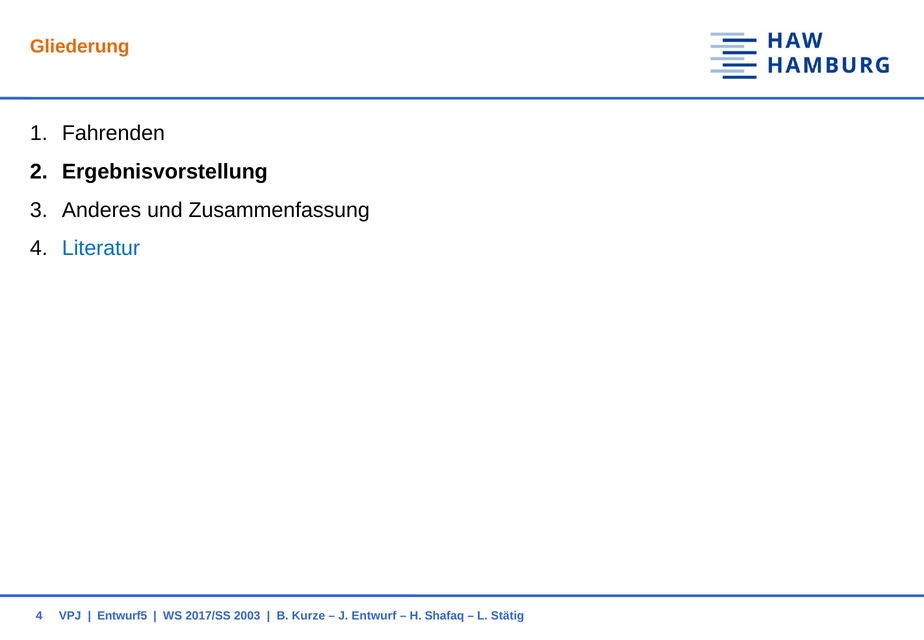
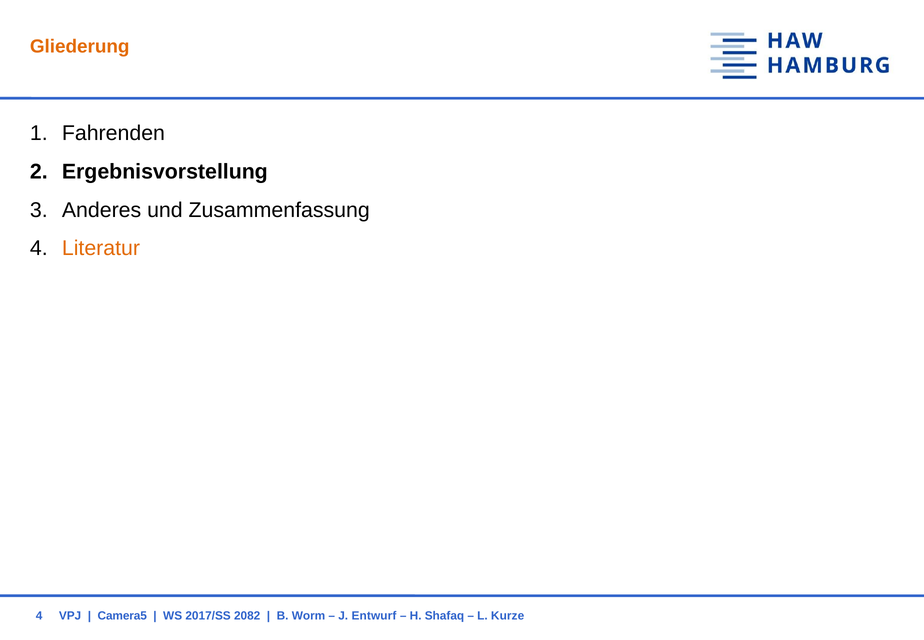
Literatur colour: blue -> orange (101, 248)
Entwurf5: Entwurf5 -> Camera5 (122, 616)
2003: 2003 -> 2082 (247, 616)
Kurze: Kurze -> Worm (309, 616)
Stätig: Stätig -> Kurze (508, 616)
